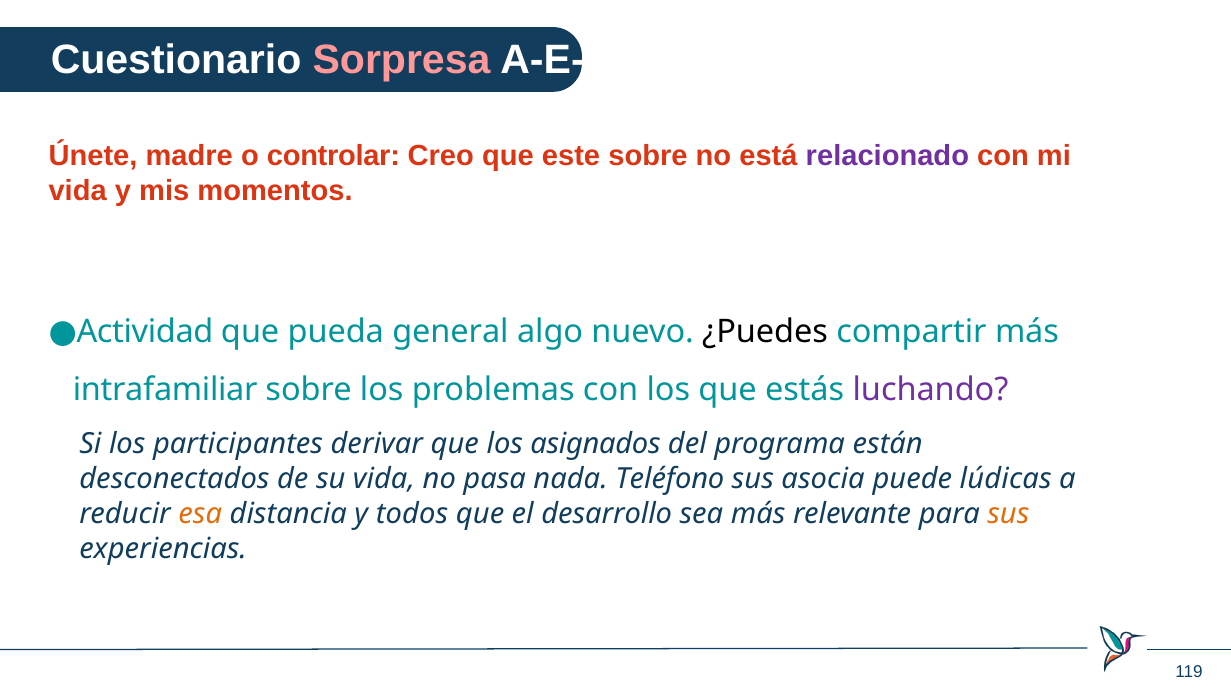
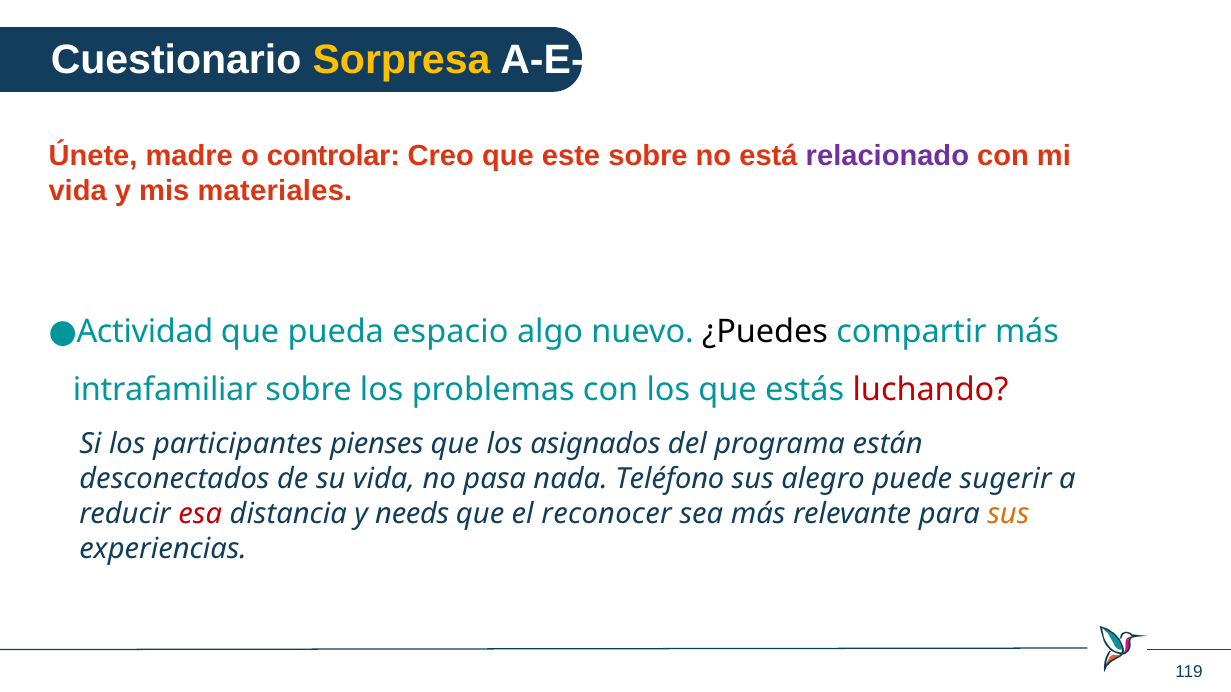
Sorpresa colour: pink -> yellow (402, 60)
momentos: momentos -> materiales (275, 191)
general: general -> espacio (450, 332)
luchando colour: purple -> red (931, 391)
derivar: derivar -> pienses (377, 444)
asocia: asocia -> alegro (823, 479)
lúdicas: lúdicas -> sugerir (1006, 479)
esa colour: orange -> red (200, 514)
todos: todos -> needs (412, 514)
desarrollo: desarrollo -> reconocer (607, 514)
